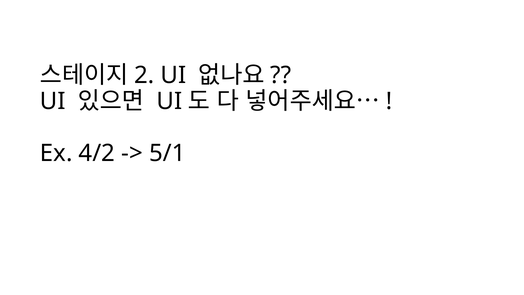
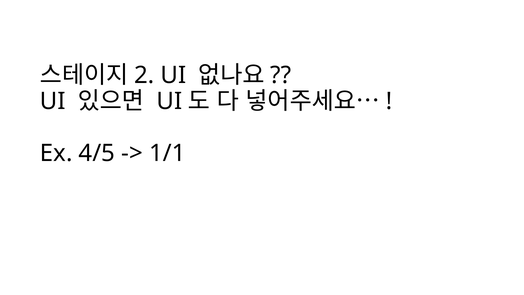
4/2: 4/2 -> 4/5 (97, 153)
5/1: 5/1 -> 1/1 (167, 153)
